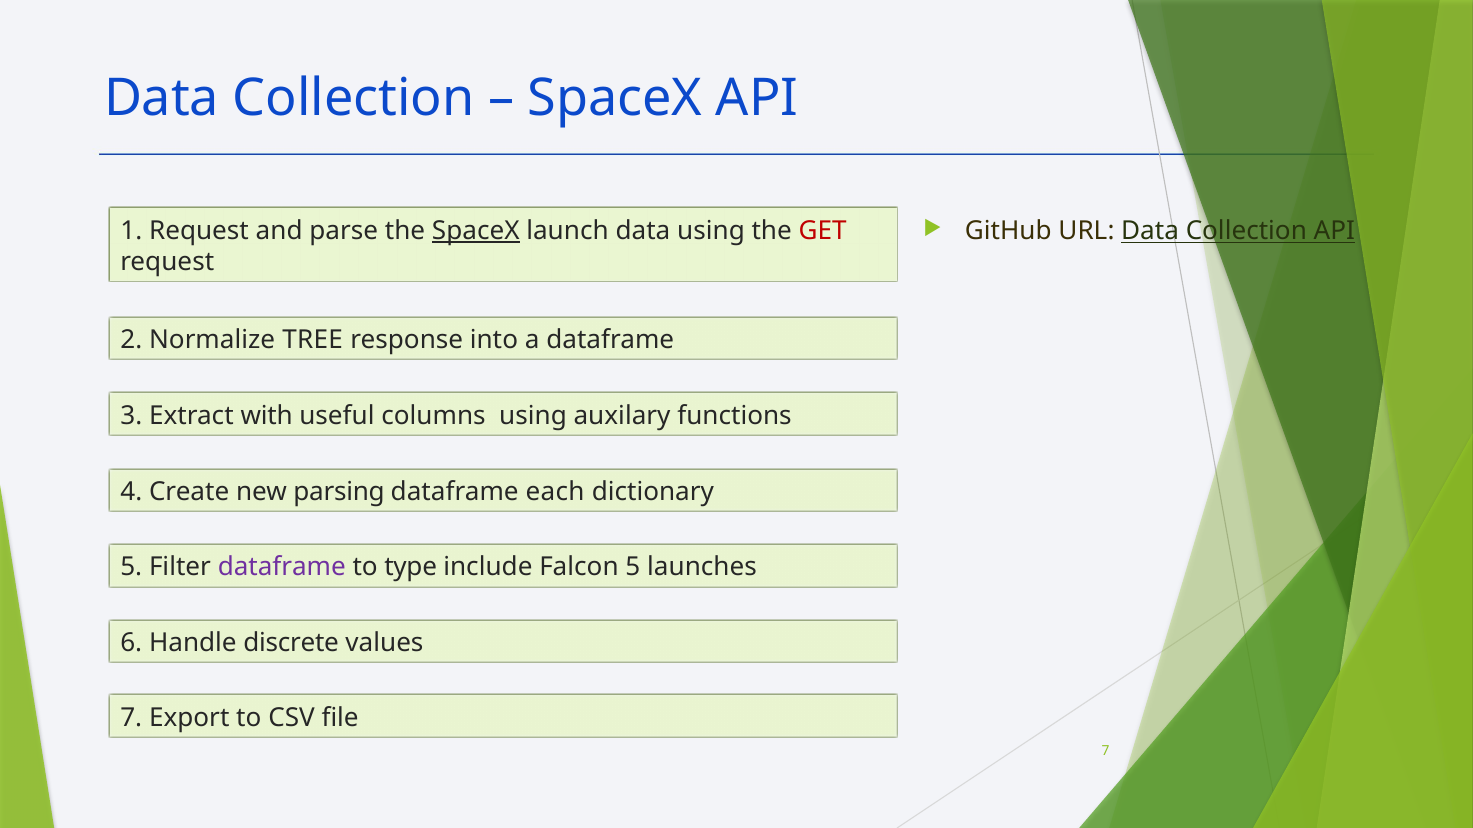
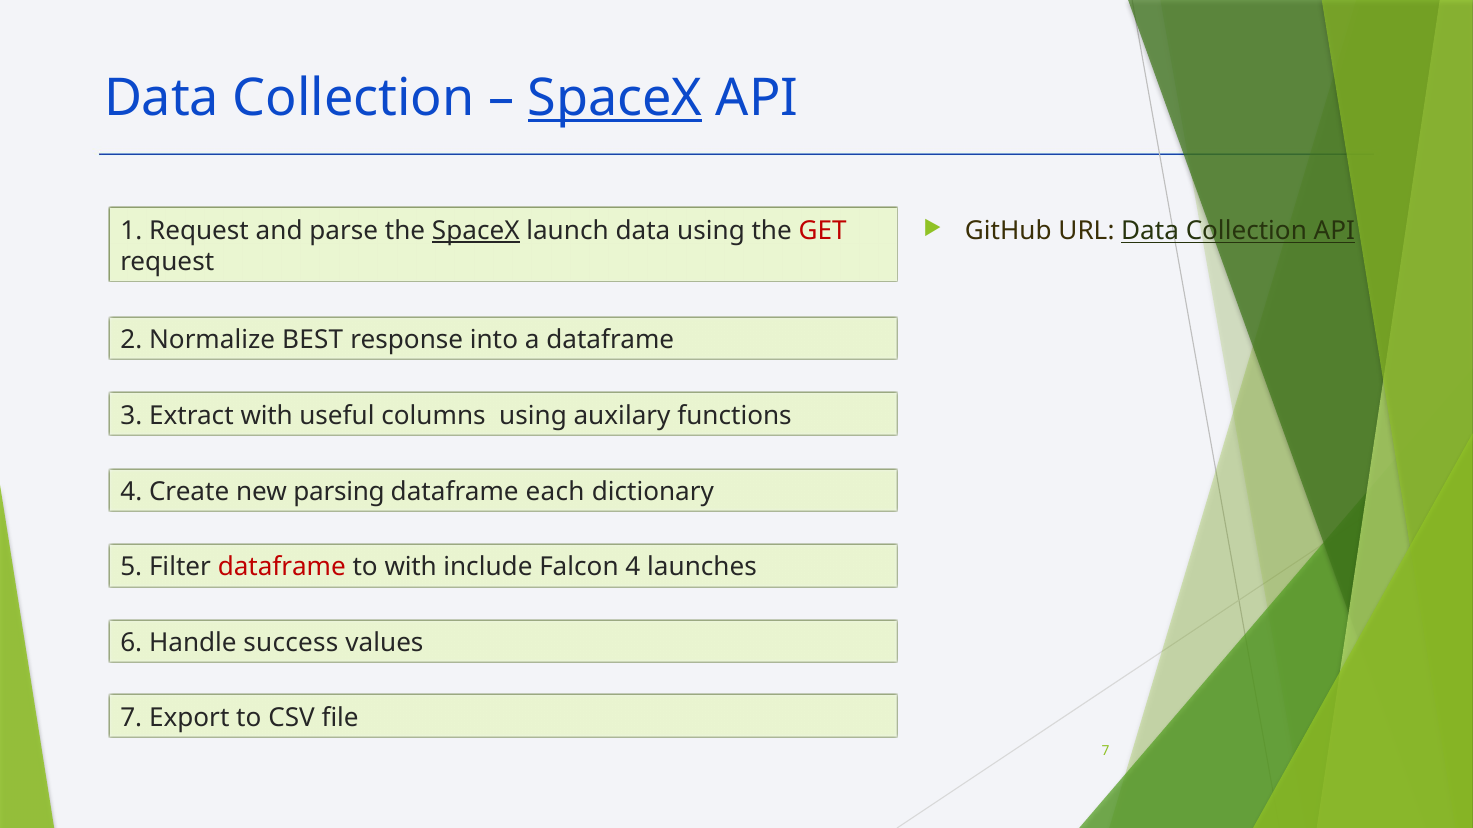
SpaceX underline: none -> present (615, 98)
TREE: TREE -> BEST (313, 340)
dataframe colour: purple -> red (282, 568)
to type: type -> with (411, 568)
Falcon 5: 5 -> 4 (633, 568)
discrete: discrete -> success (291, 643)
